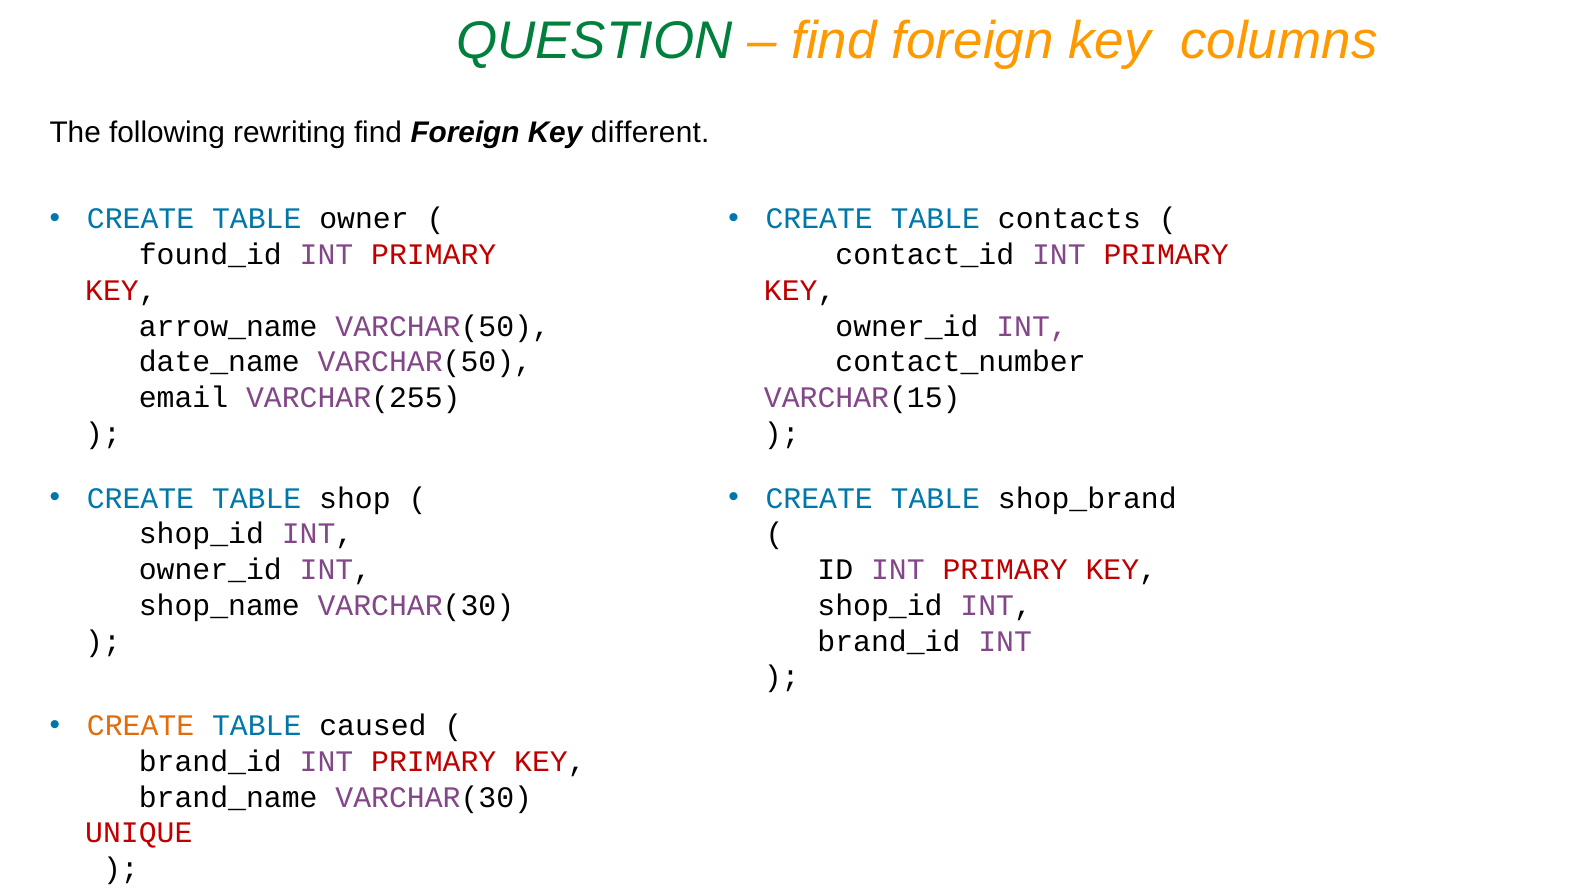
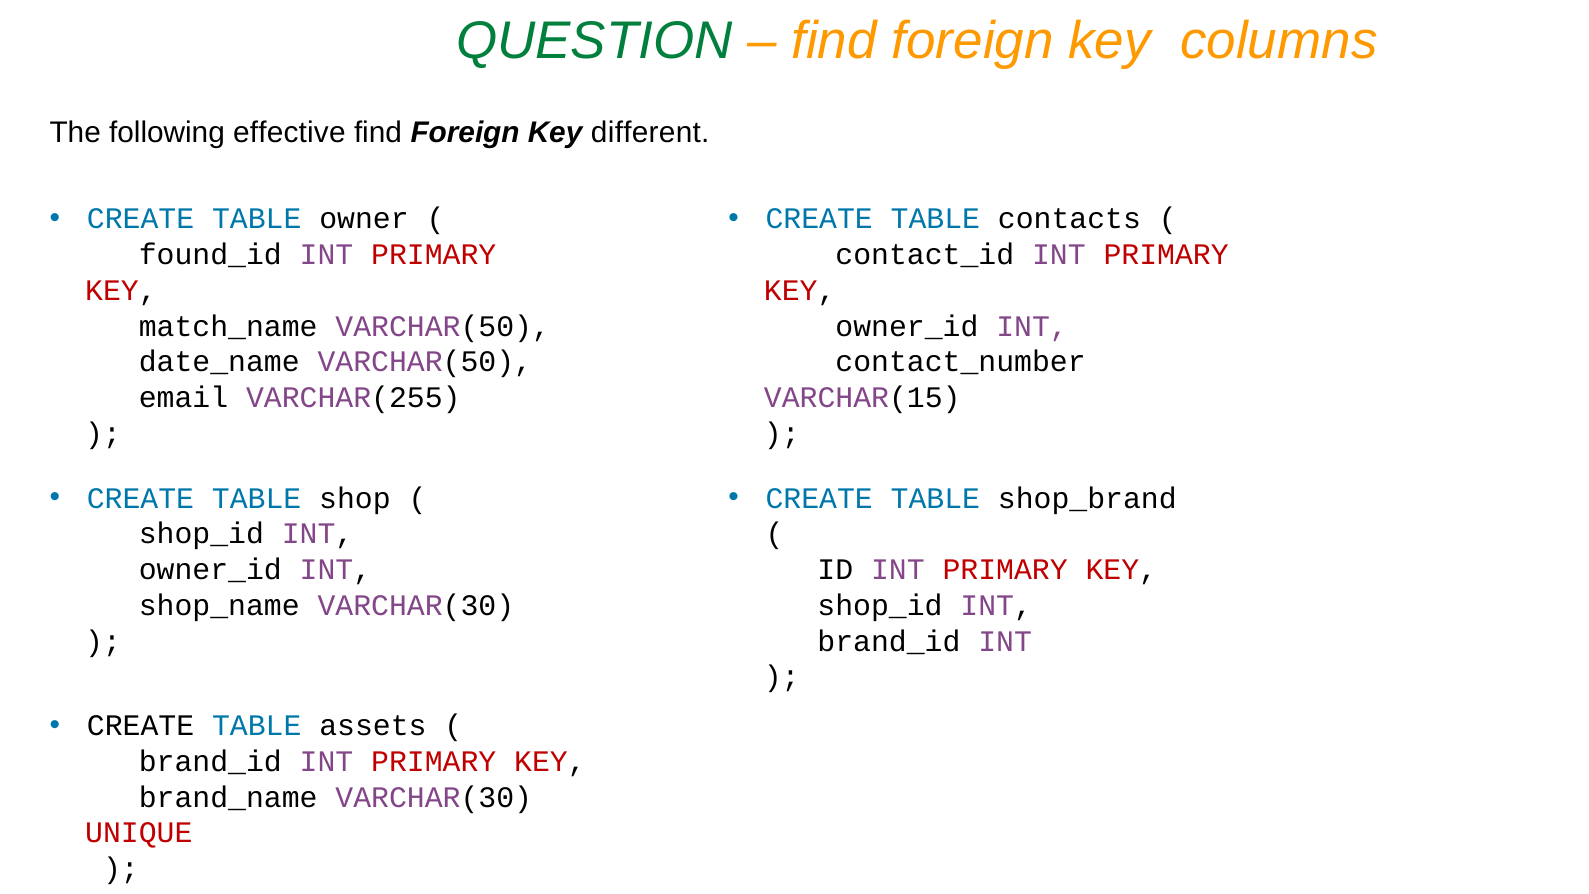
rewriting: rewriting -> effective (289, 132)
arrow_name: arrow_name -> match_name (228, 326)
CREATE colour: orange -> black (141, 726)
caused: caused -> assets (373, 726)
